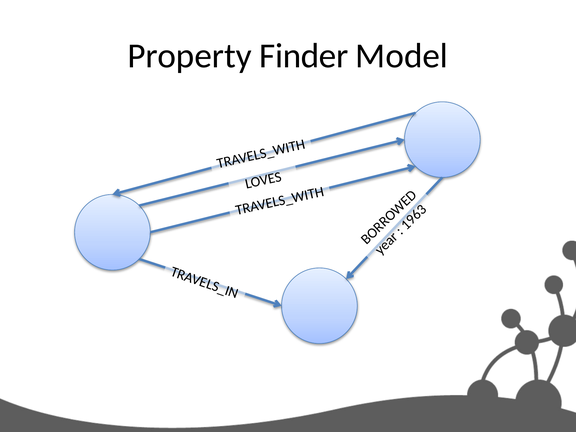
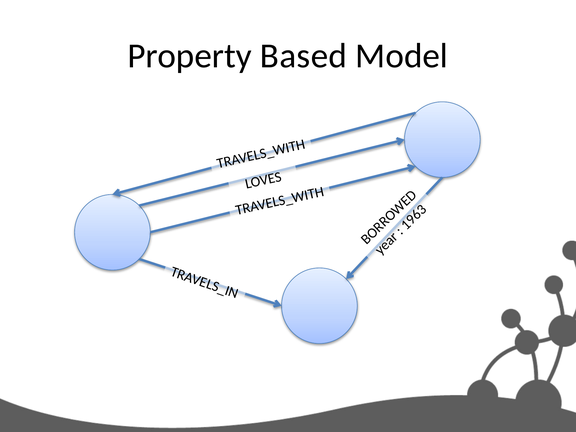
Finder: Finder -> Based (303, 56)
